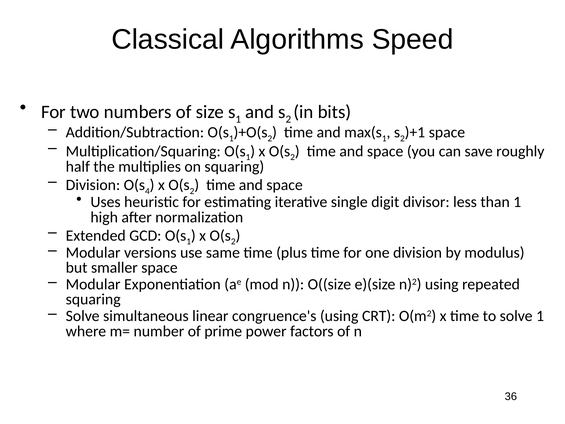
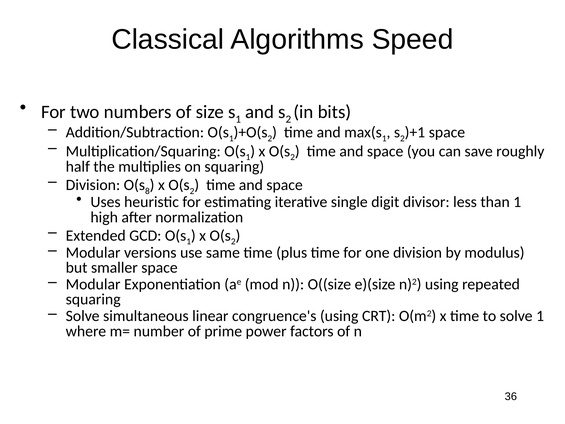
4: 4 -> 8 (147, 191)
